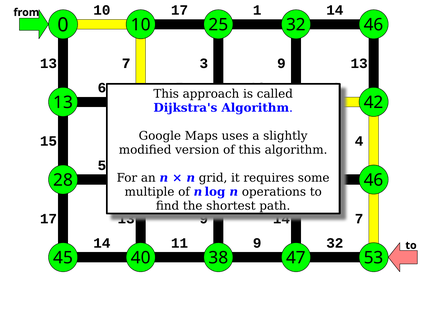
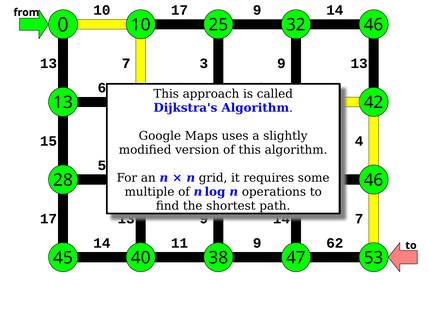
10 1: 1 -> 9 (257, 10)
9 32: 32 -> 62 (335, 243)
